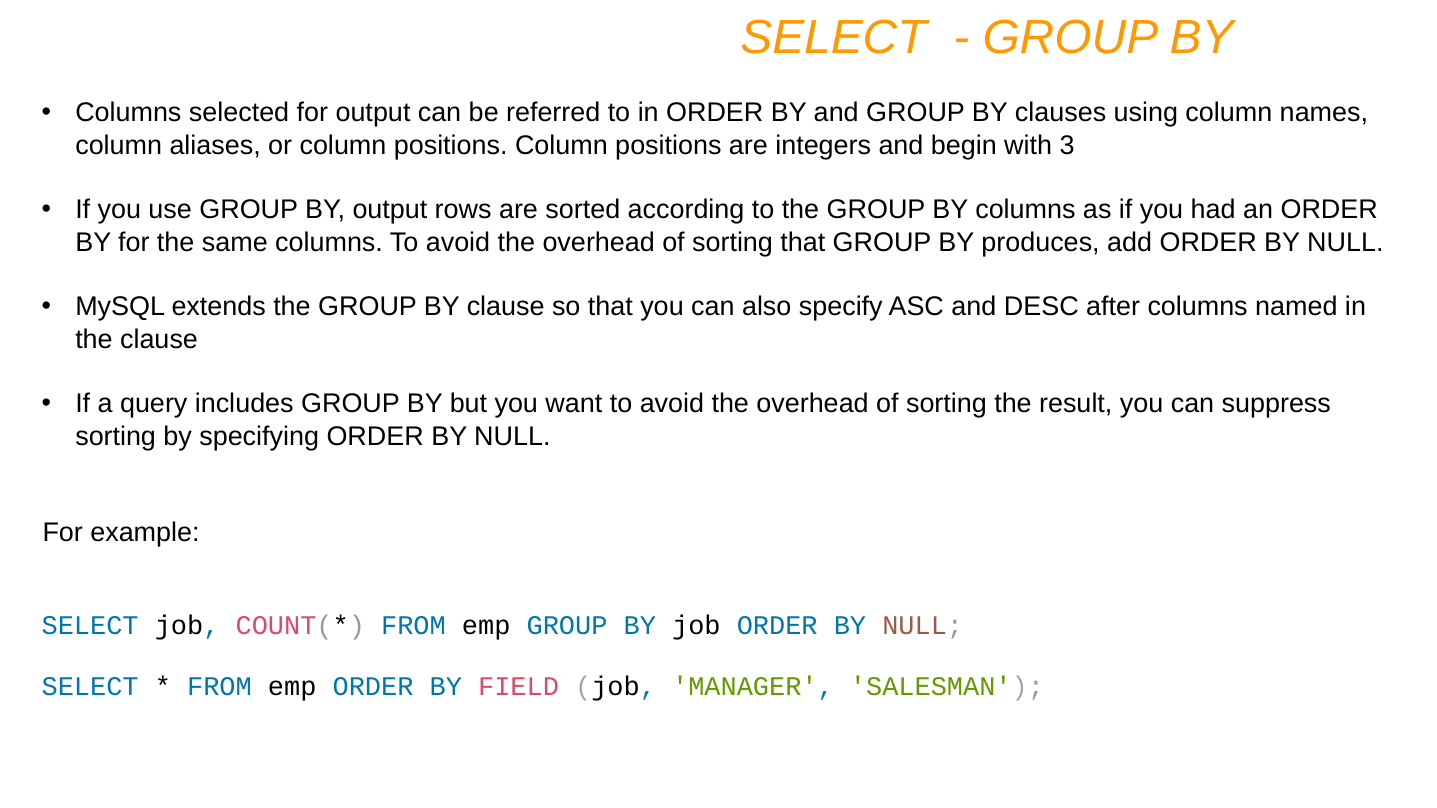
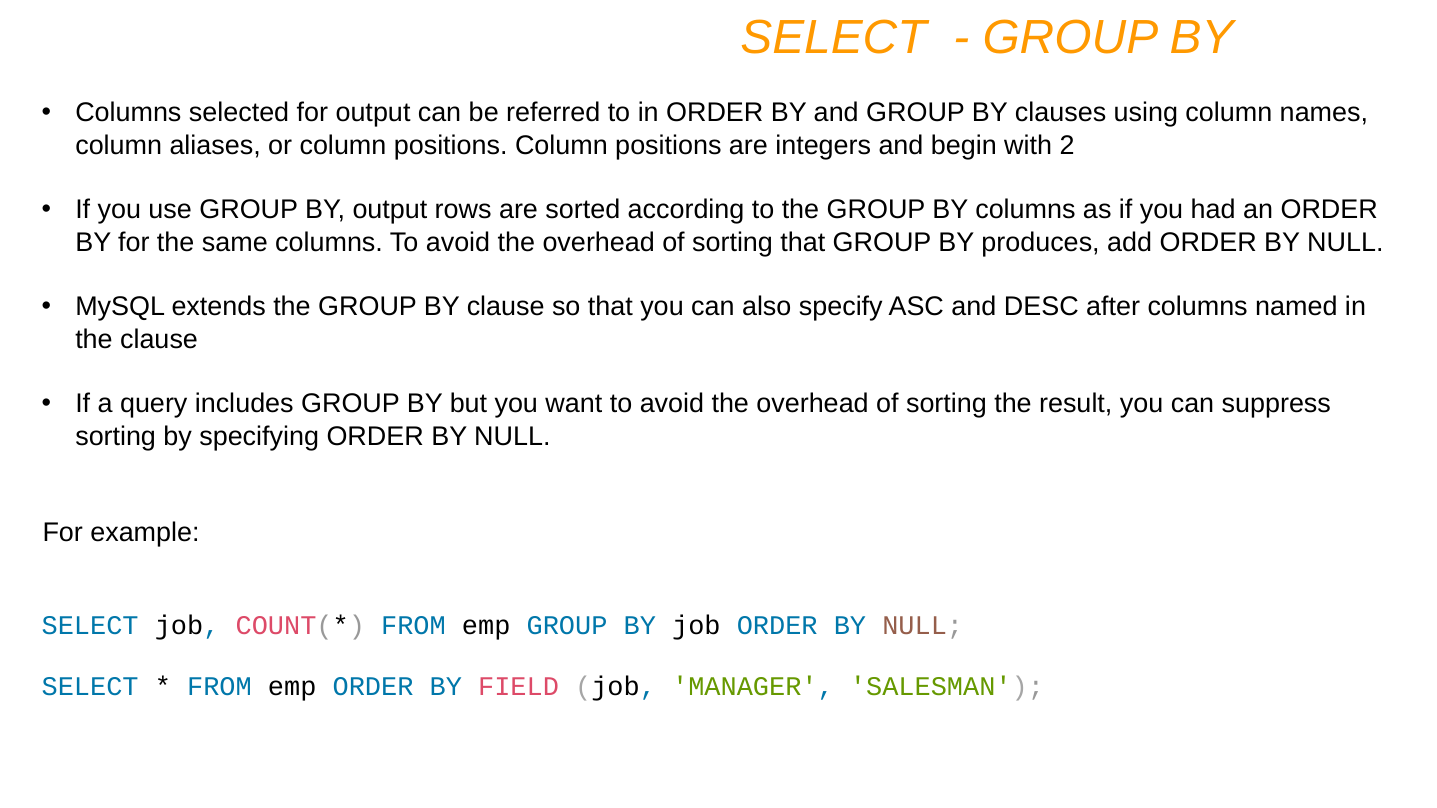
3: 3 -> 2 (1067, 145)
